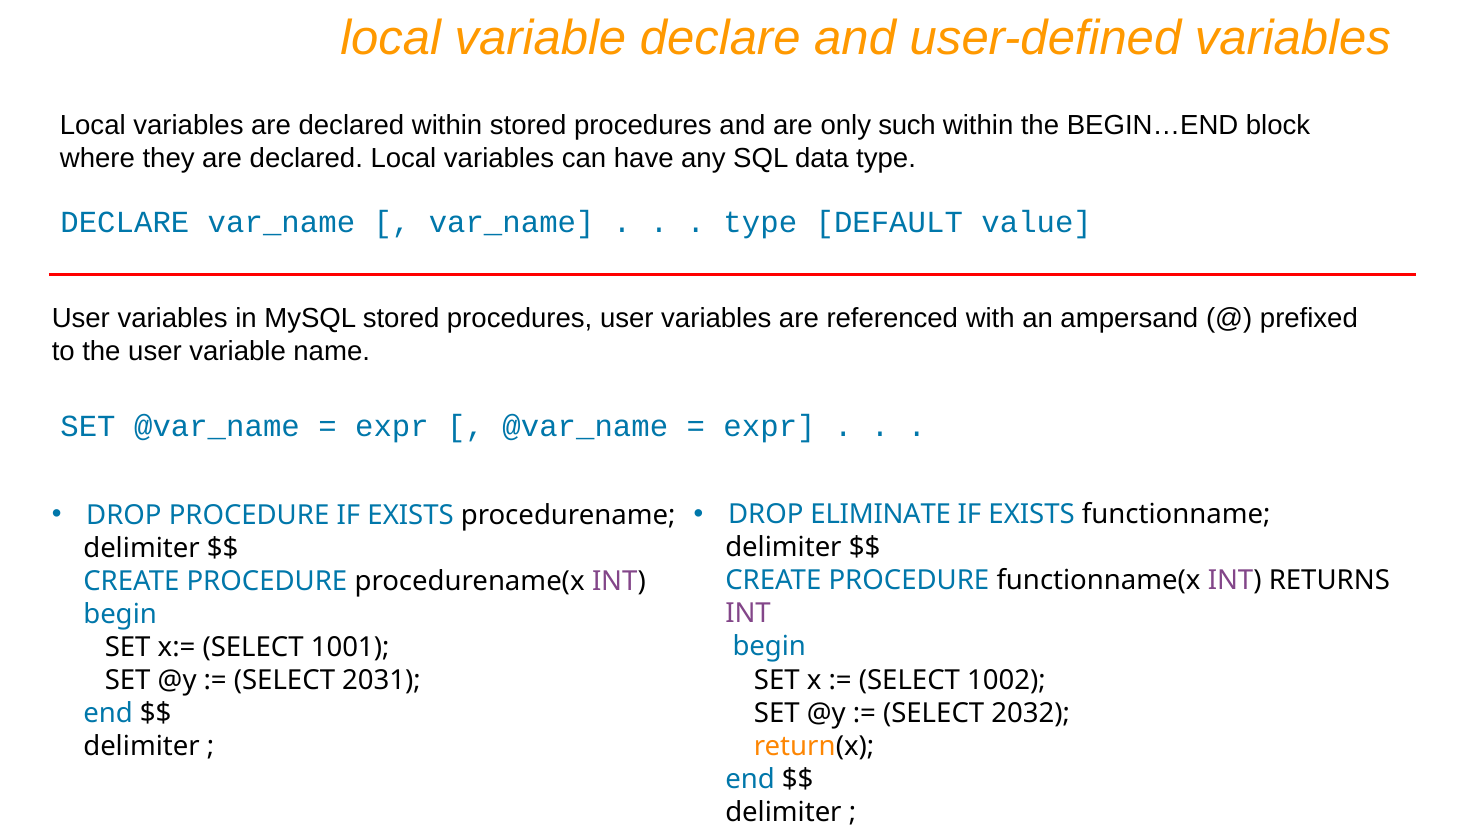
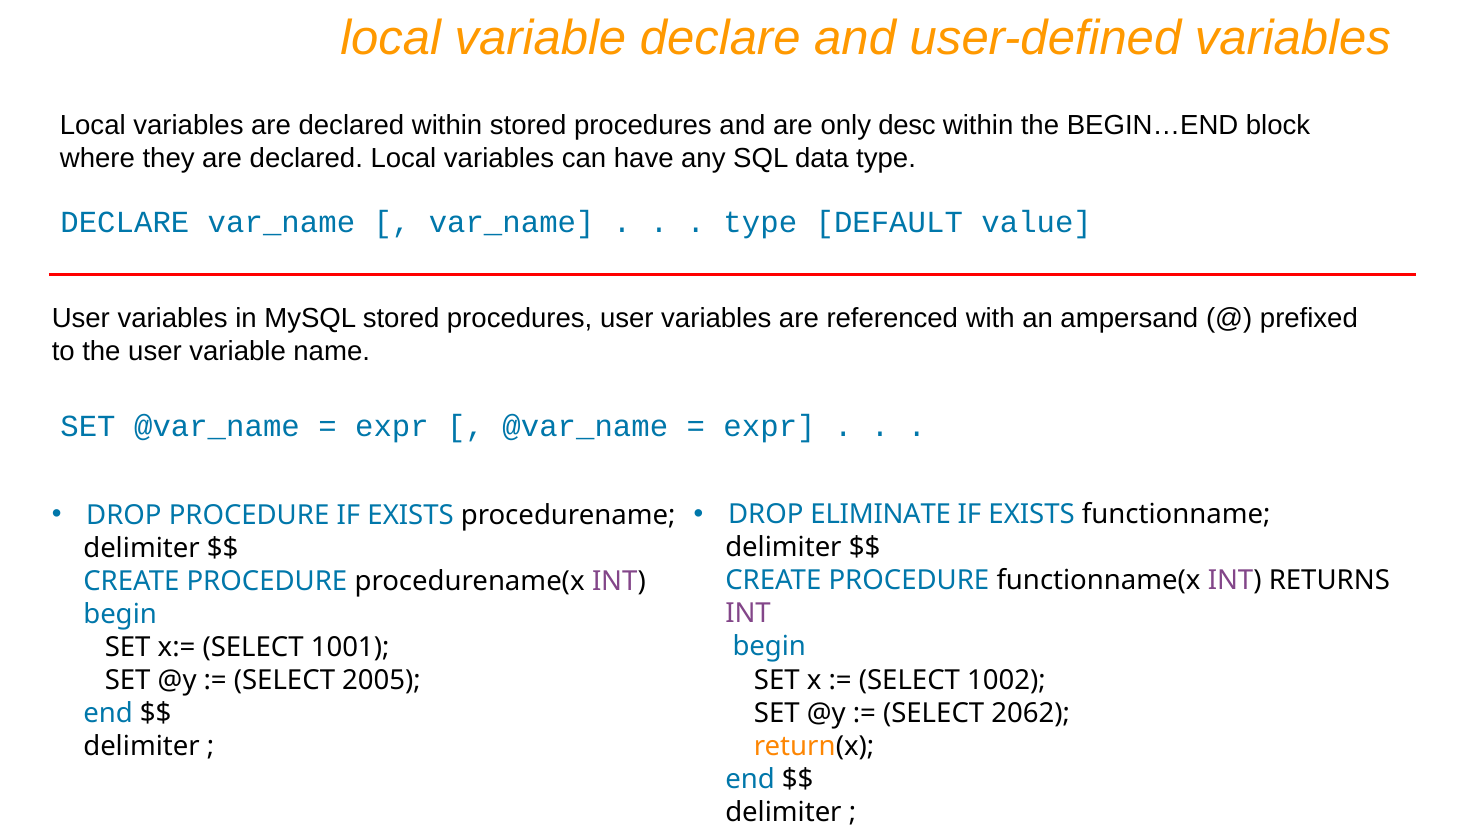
such: such -> desc (907, 125)
2031: 2031 -> 2005 (382, 680)
2032: 2032 -> 2062 (1031, 713)
